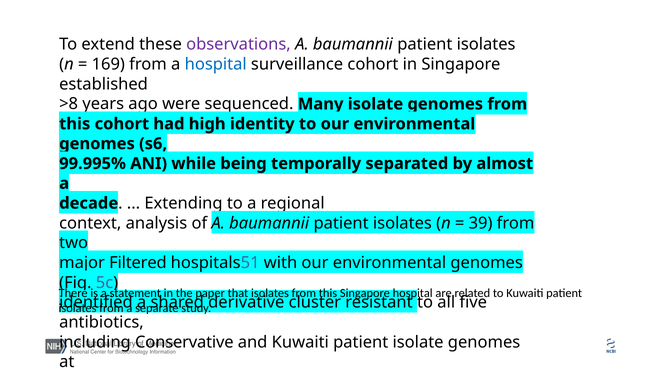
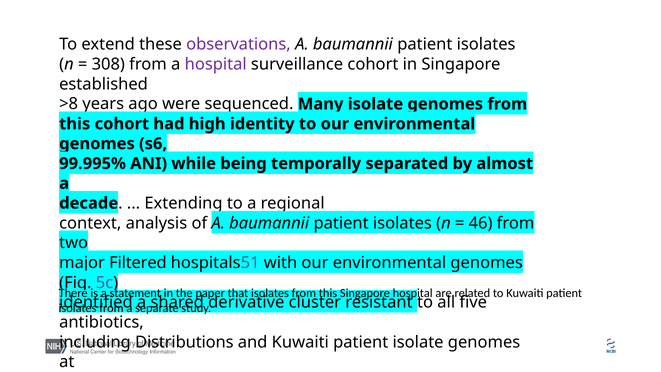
169: 169 -> 308 (108, 64)
hospital colour: blue -> purple (216, 64)
39: 39 -> 46 (481, 223)
Conservative: Conservative -> Distributions (184, 342)
